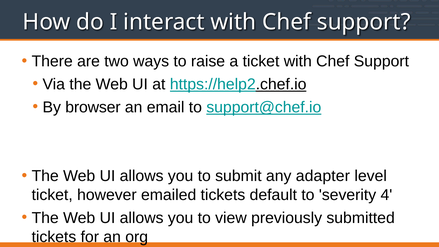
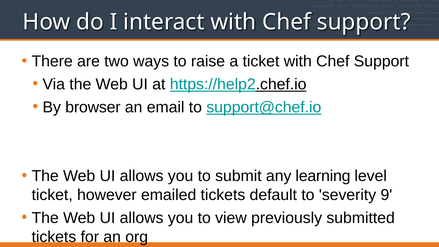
adapter: adapter -> learning (323, 176)
4: 4 -> 9 (386, 195)
